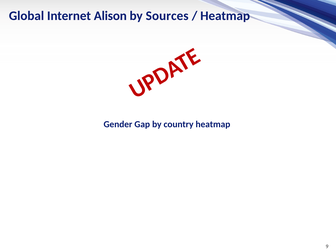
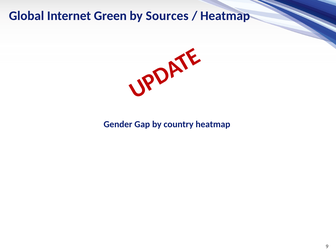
Alison: Alison -> Green (110, 16)
